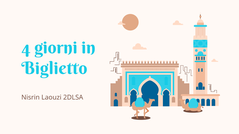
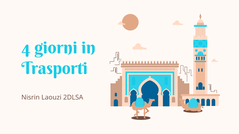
Biglietto: Biglietto -> Trasporti (55, 69)
